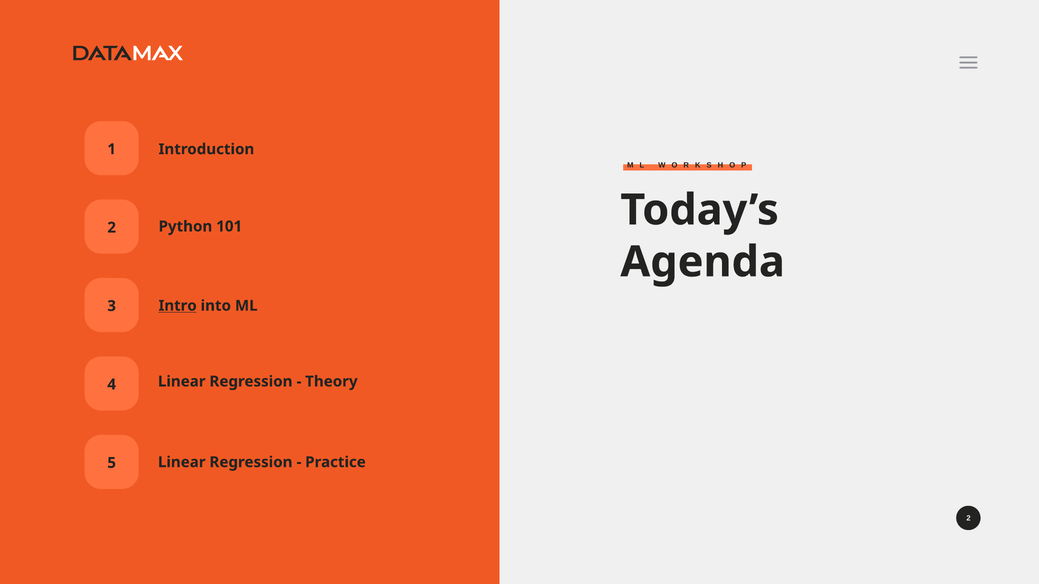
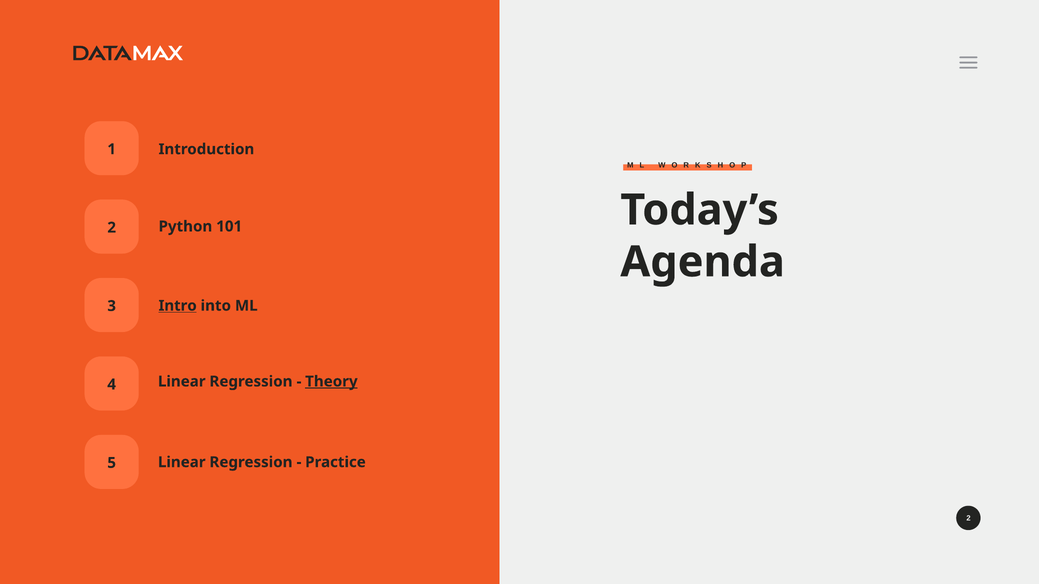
Theory underline: none -> present (331, 382)
